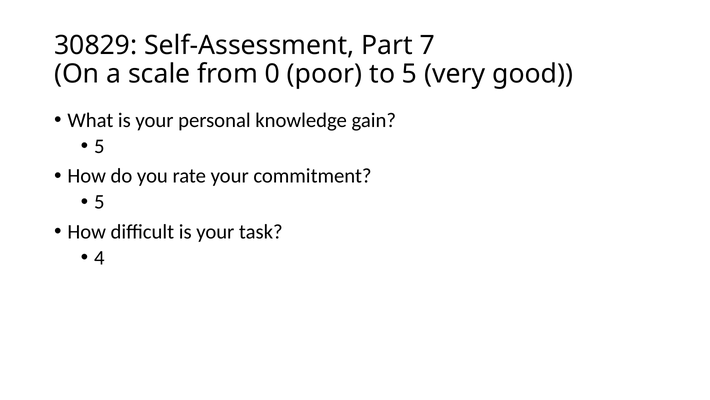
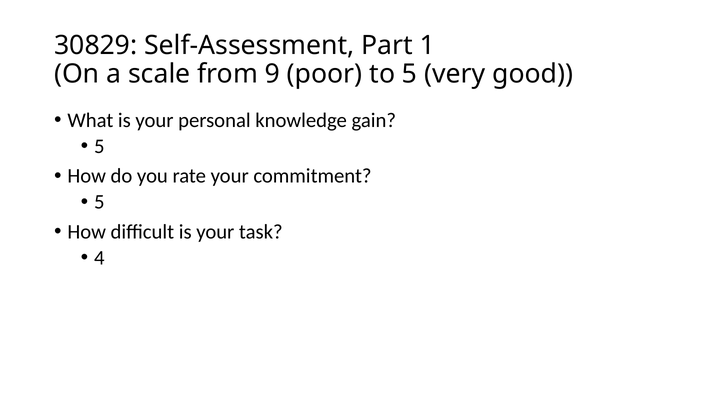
7: 7 -> 1 (428, 45)
0: 0 -> 9 (272, 74)
